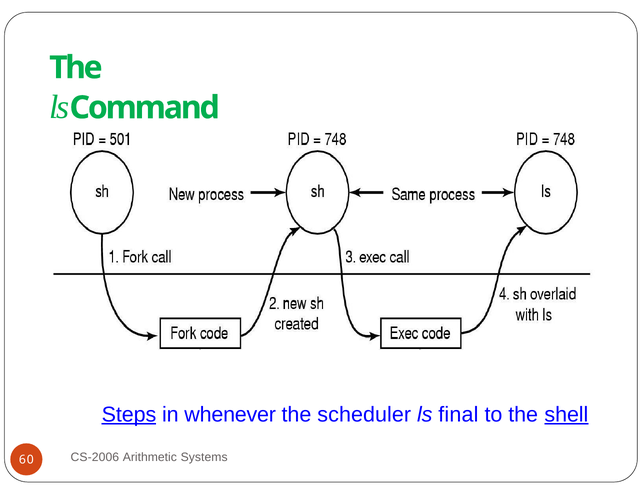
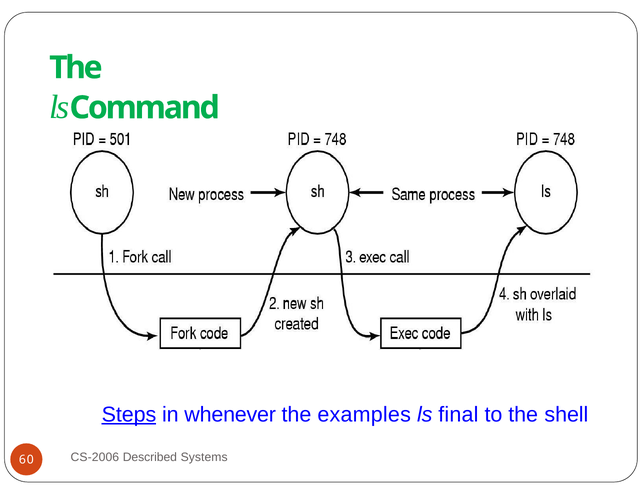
scheduler: scheduler -> examples (364, 415)
shell underline: present -> none (566, 415)
Arithmetic: Arithmetic -> Described (150, 457)
